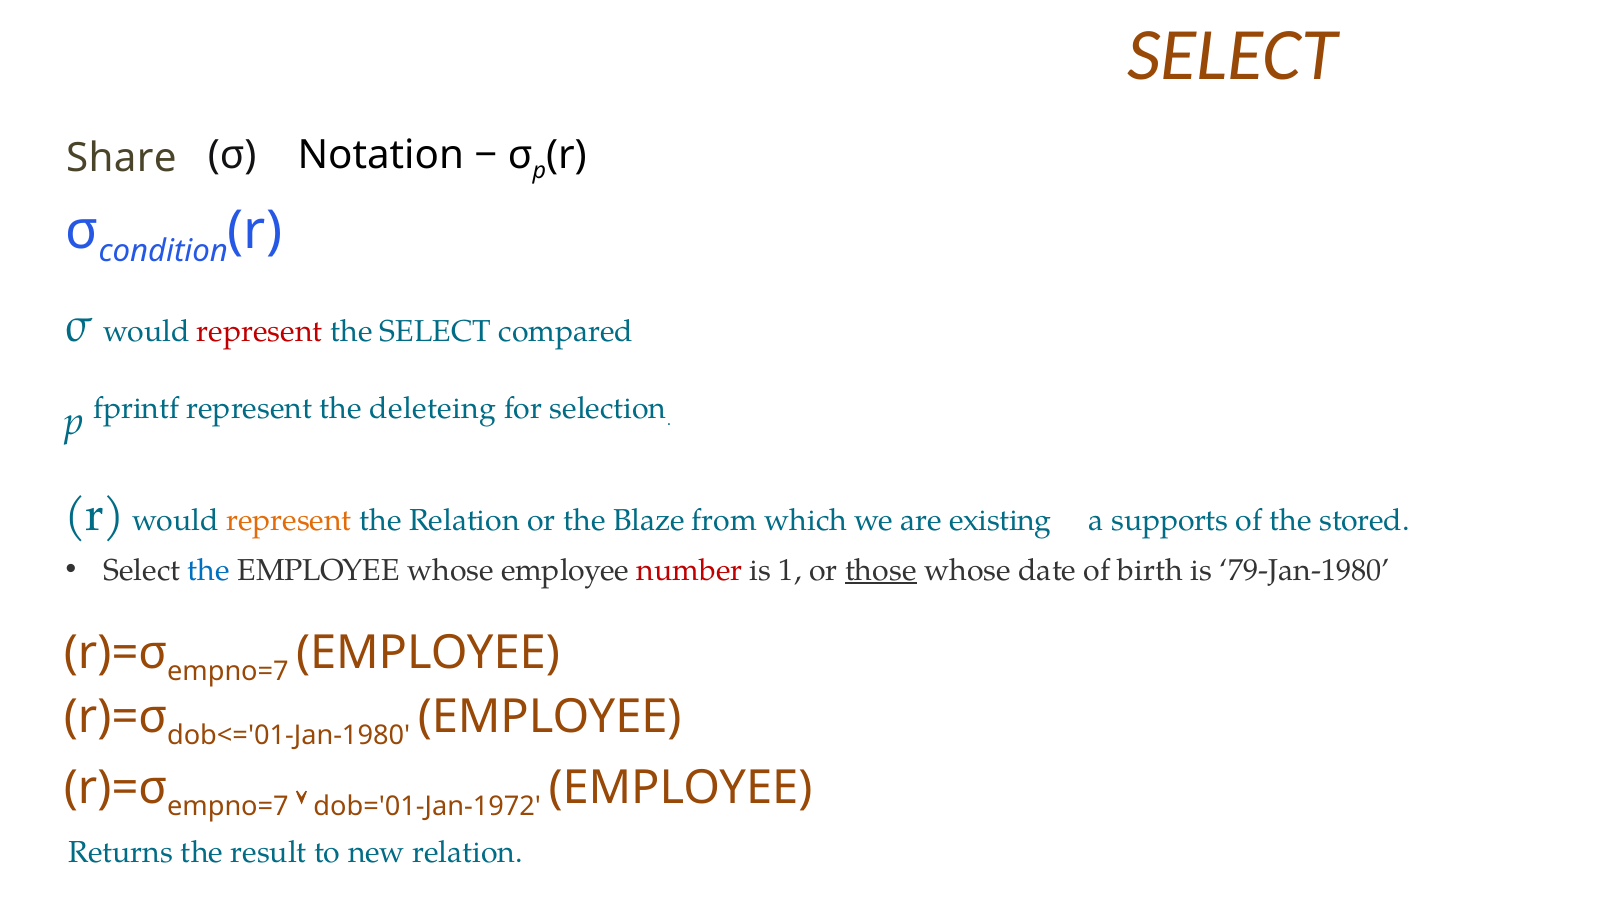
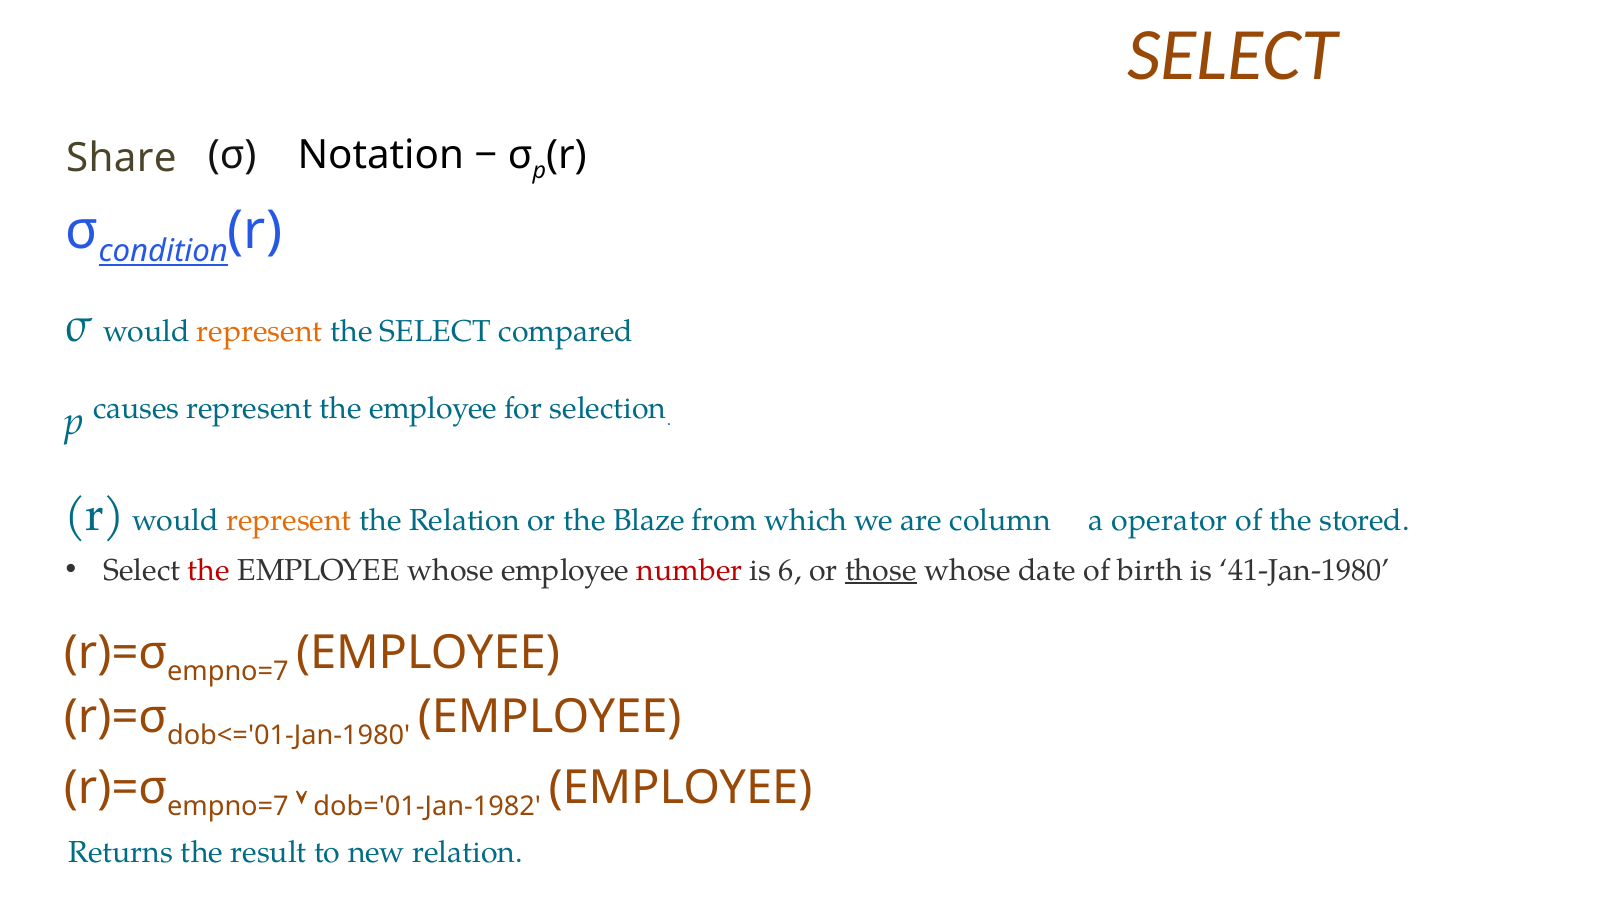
condition underline: none -> present (163, 252)
represent colour: red -> orange (260, 331)
fprintf: fprintf -> causes (136, 408)
represent the deleteing: deleteing -> employee (433, 408)
existing: existing -> column (1000, 521)
supports: supports -> operator (1170, 521)
the colour: blue -> red (209, 570)
1: 1 -> 6 (790, 570)
79-Jan-1980: 79-Jan-1980 -> 41-Jan-1980 (1305, 570)
dob='01-Jan-1972: dob='01-Jan-1972 -> dob='01-Jan-1982 (427, 806)
